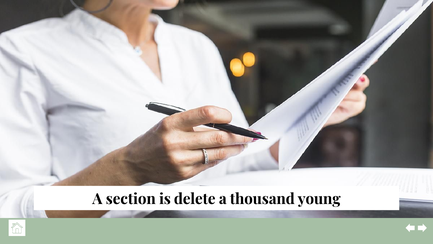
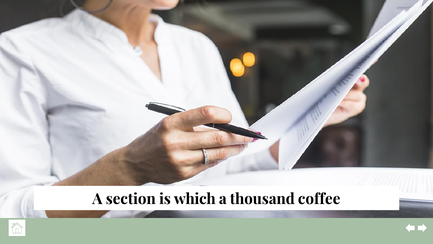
delete: delete -> which (195, 199)
young: young -> coffee (319, 199)
